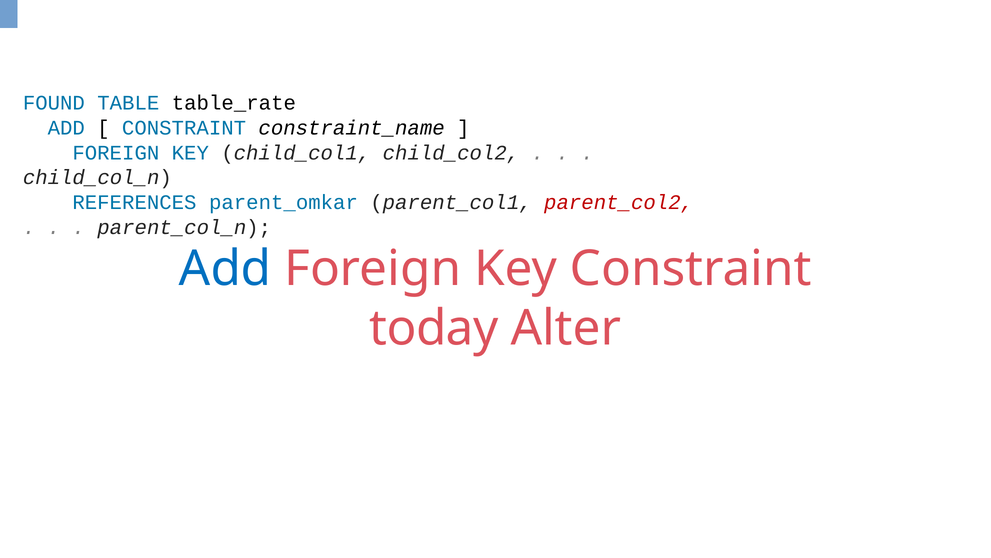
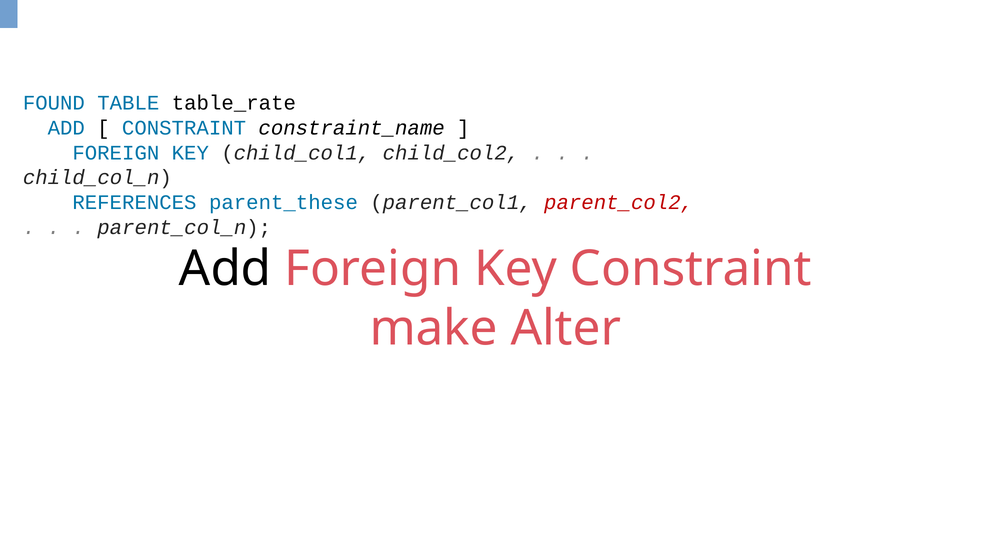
parent_omkar: parent_omkar -> parent_these (283, 202)
Add colour: blue -> black (225, 269)
today: today -> make (434, 328)
